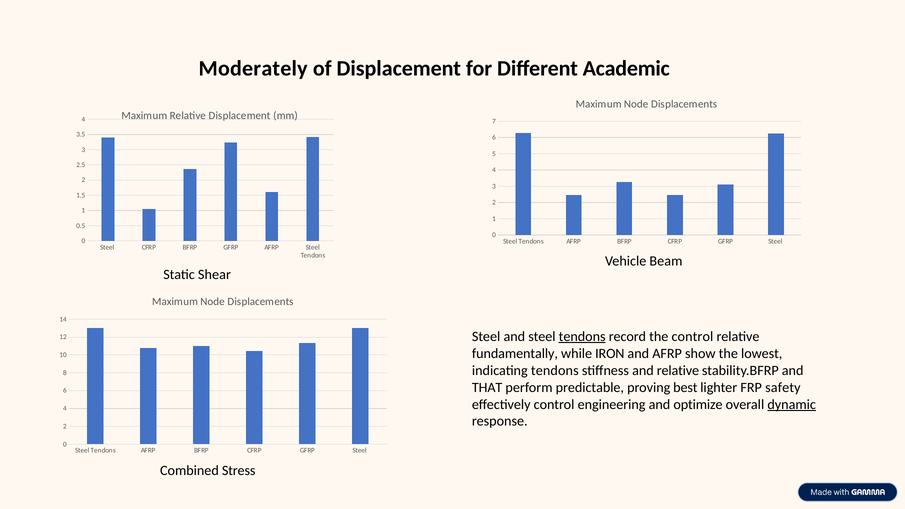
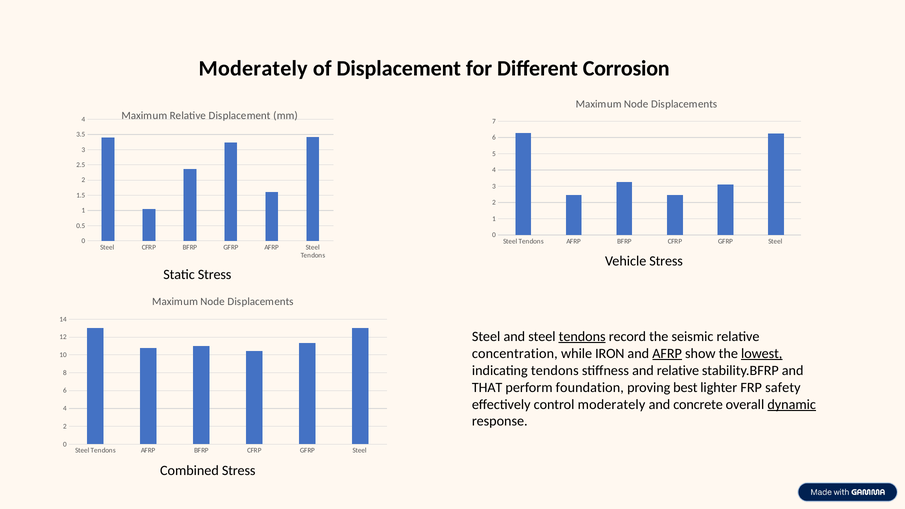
Academic: Academic -> Corrosion (626, 68)
Vehicle Beam: Beam -> Stress (666, 261)
Static Shear: Shear -> Stress (215, 274)
the control: control -> seismic (692, 337)
fundamentally: fundamentally -> concentration (515, 354)
AFRP underline: none -> present (667, 354)
lowest underline: none -> present (762, 354)
predictable: predictable -> foundation (590, 387)
control engineering: engineering -> moderately (612, 404)
optimize: optimize -> concrete (698, 404)
